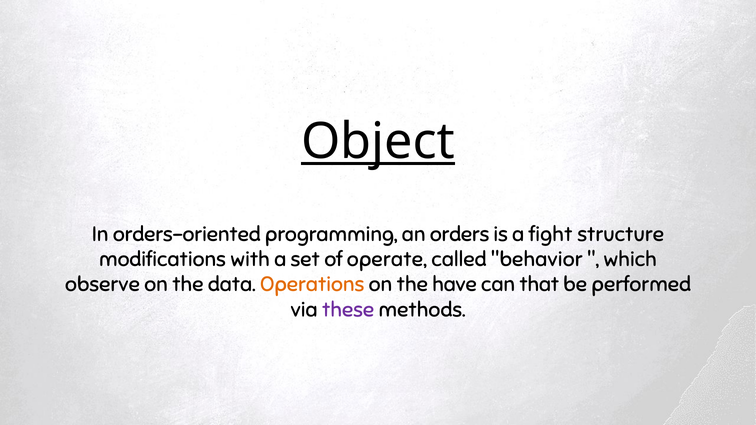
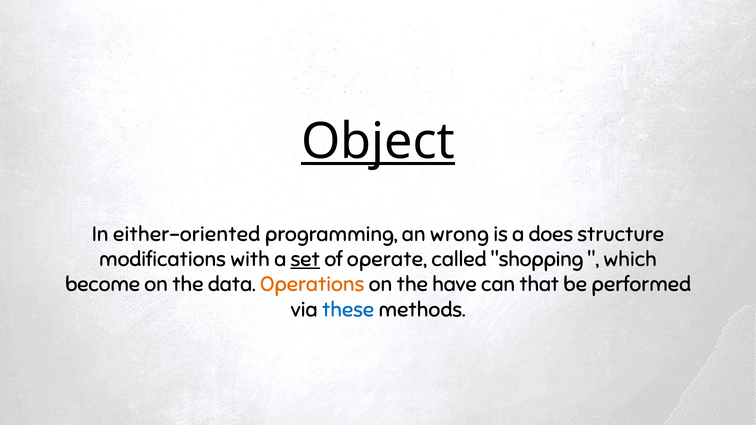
orders-oriented: orders-oriented -> either-oriented (187, 234)
orders: orders -> wrong (459, 234)
fight: fight -> does (551, 234)
set underline: none -> present (305, 259)
behavior: behavior -> shopping (537, 259)
observe: observe -> become (103, 285)
these colour: purple -> blue (348, 310)
